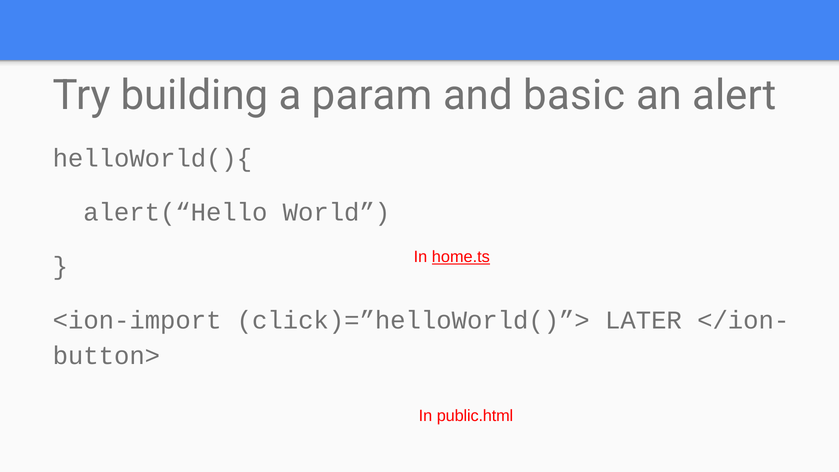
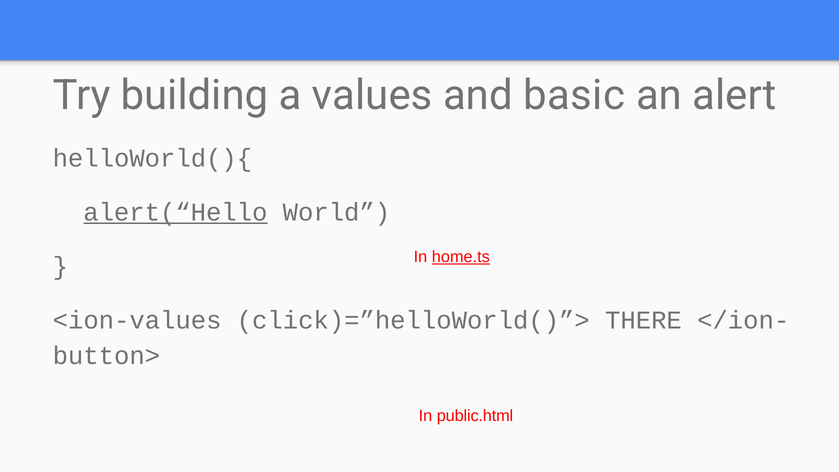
param: param -> values (372, 96)
alert(“Hello underline: none -> present (175, 212)
<ion-import: <ion-import -> <ion-values (137, 320)
LATER: LATER -> THERE (643, 320)
